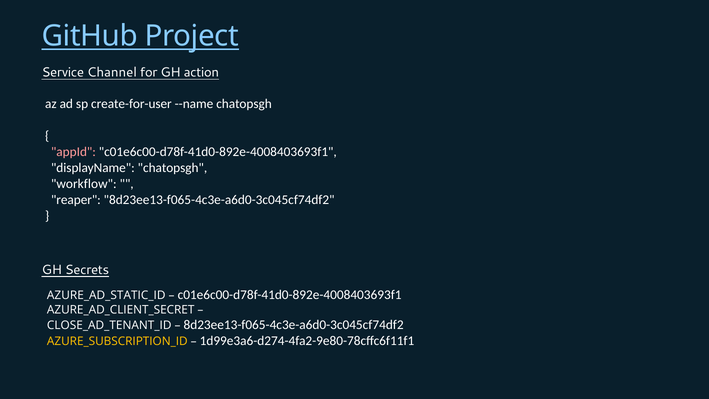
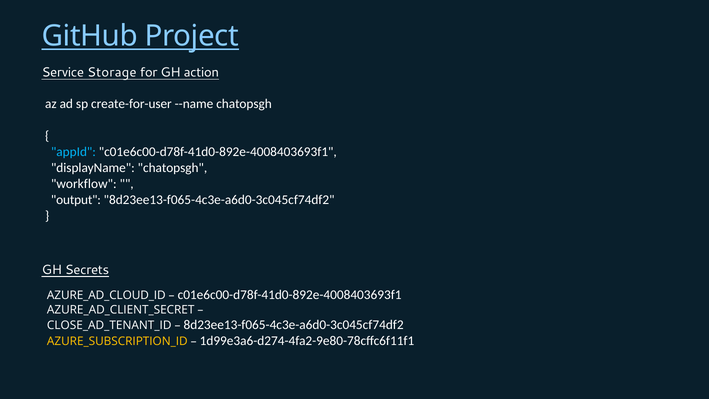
Channel: Channel -> Storage (112, 72)
appId colour: pink -> light blue (73, 152)
reaper: reaper -> output (76, 200)
AZURE_AD_STATIC_ID: AZURE_AD_STATIC_ID -> AZURE_AD_CLOUD_ID (106, 295)
